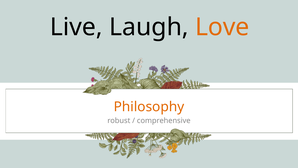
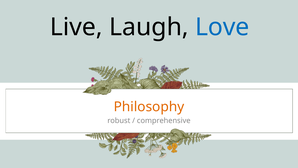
Love colour: orange -> blue (222, 27)
